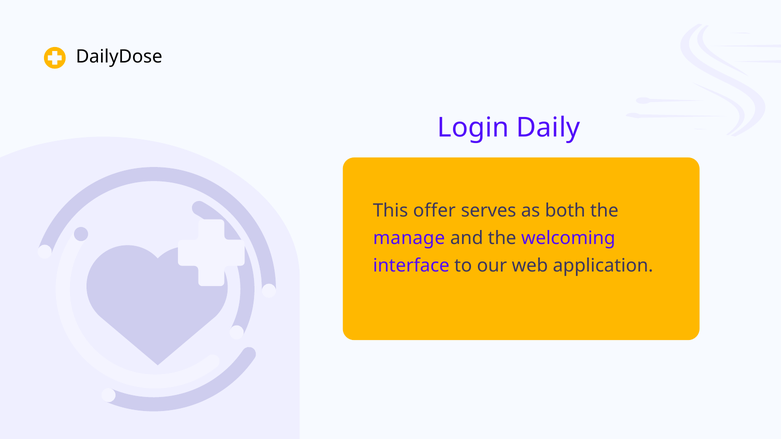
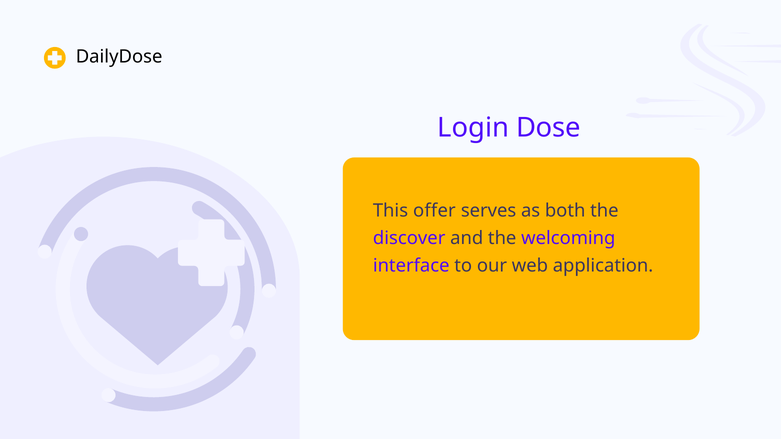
Daily: Daily -> Dose (548, 128)
manage: manage -> discover (409, 238)
